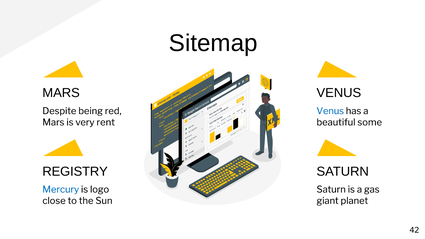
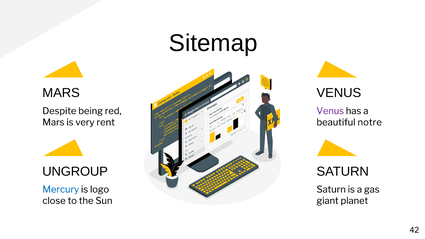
Venus colour: blue -> purple (330, 111)
some: some -> notre (370, 122)
REGISTRY: REGISTRY -> UNGROUP (75, 172)
